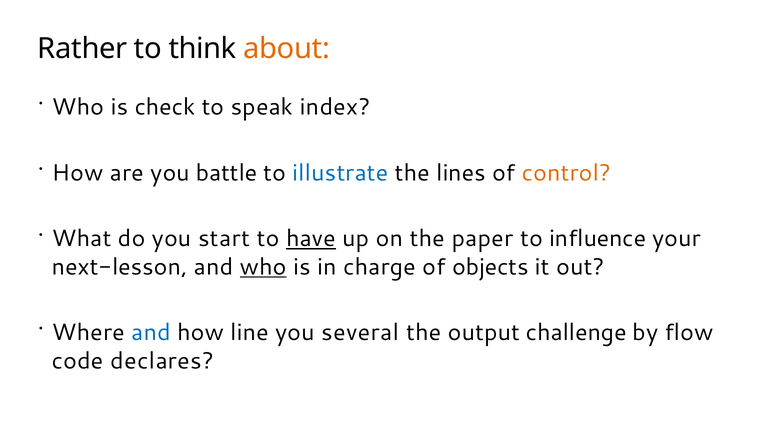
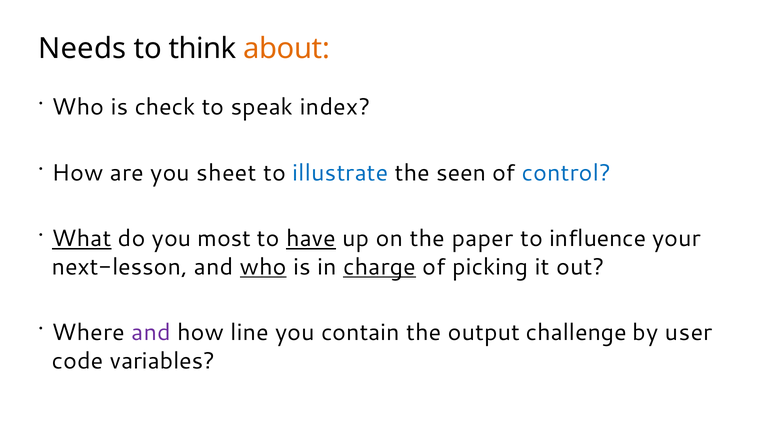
Rather: Rather -> Needs (82, 49)
battle: battle -> sheet (227, 173)
lines: lines -> seen (461, 173)
control colour: orange -> blue (566, 173)
What underline: none -> present (82, 239)
start: start -> most (224, 239)
charge underline: none -> present (380, 267)
objects: objects -> picking (490, 267)
and colour: blue -> purple (151, 333)
several: several -> contain (360, 333)
flow: flow -> user (689, 333)
declares: declares -> variables (162, 361)
